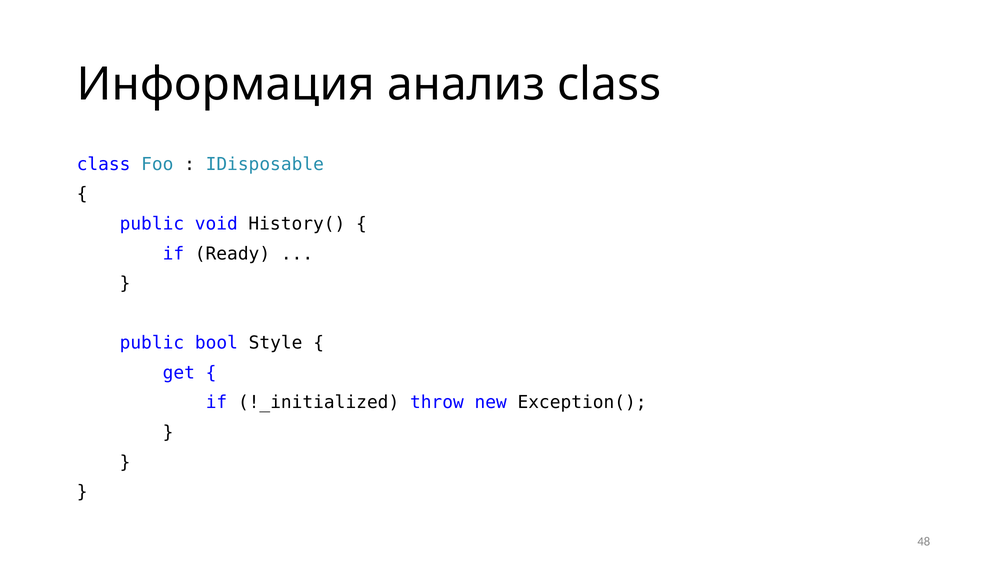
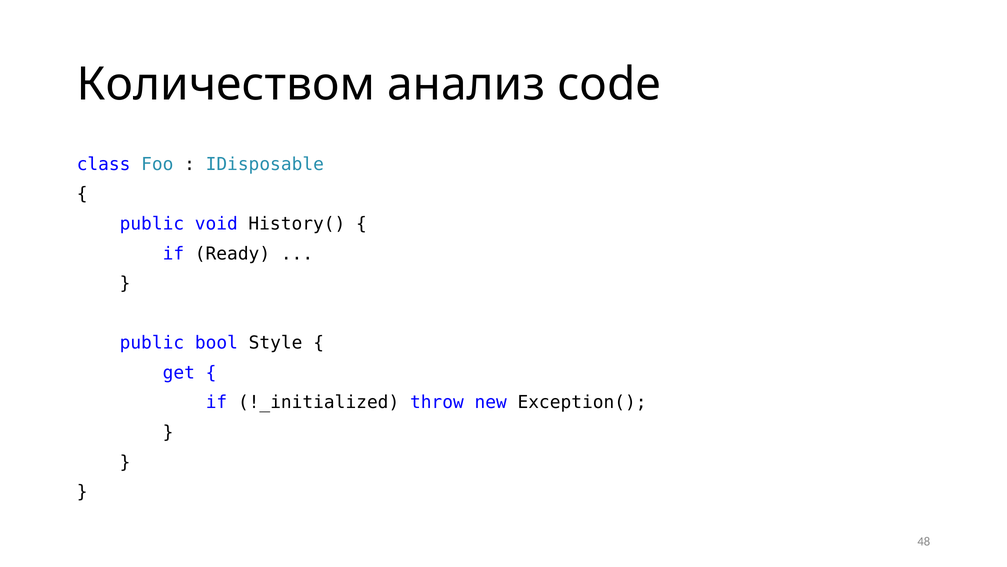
Информация: Информация -> Количеством (226, 85)
анализ class: class -> code (609, 85)
